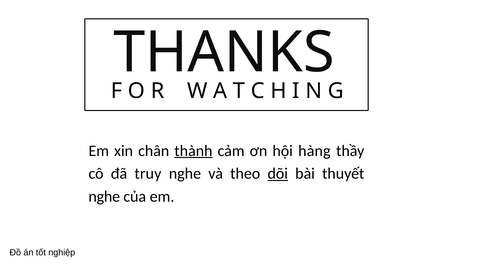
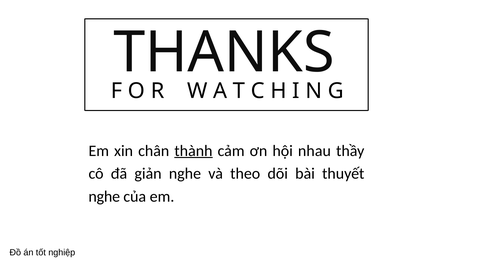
hàng: hàng -> nhau (314, 151)
truy: truy -> giản (148, 174)
dõi underline: present -> none (278, 174)
